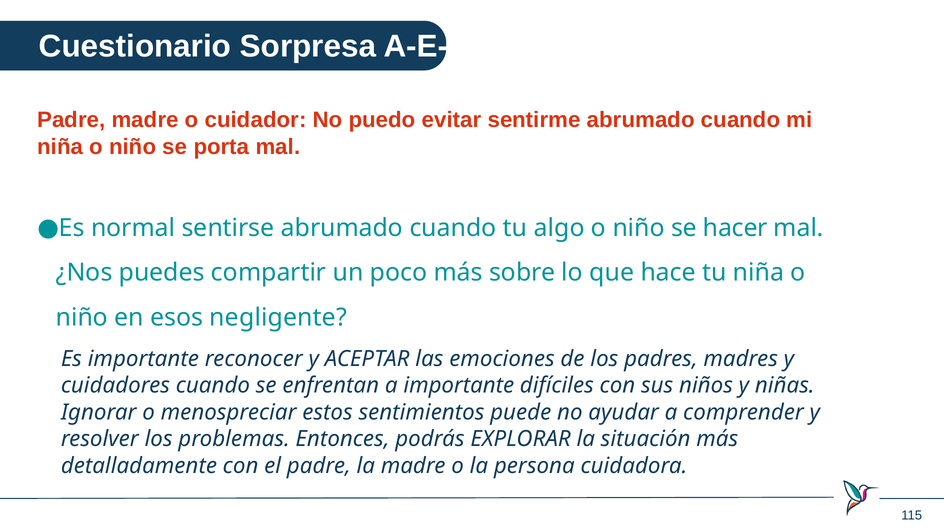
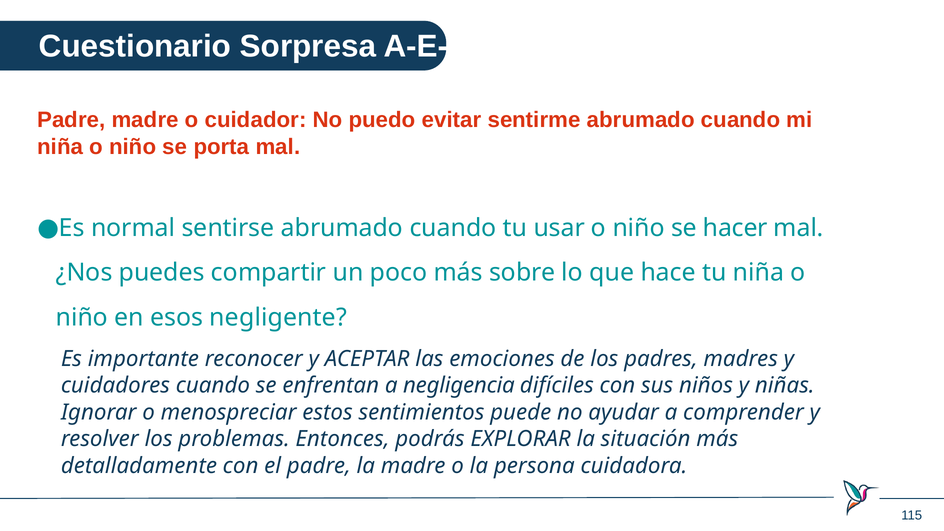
algo: algo -> usar (559, 228)
a importante: importante -> negligencia (459, 386)
